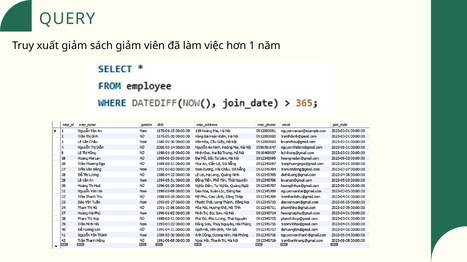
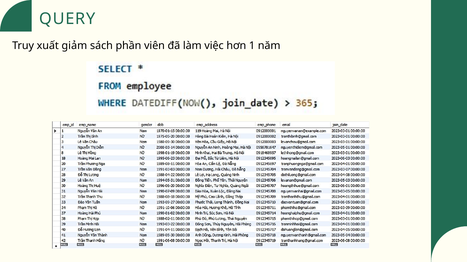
sách giảm: giảm -> phần (128, 46)
